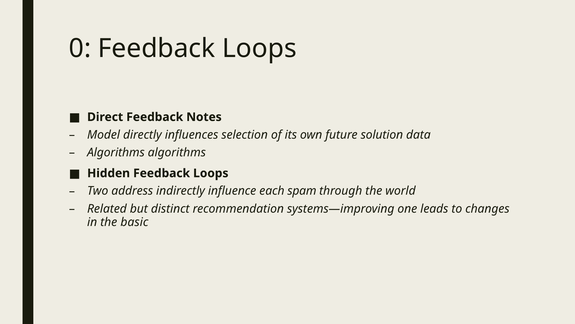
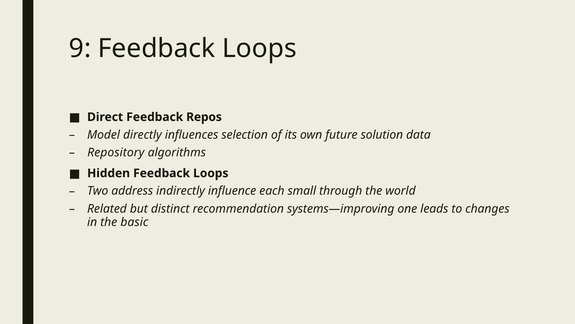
0: 0 -> 9 (80, 48)
Notes: Notes -> Repos (204, 117)
Algorithms: Algorithms -> Repository (116, 152)
spam: spam -> small (302, 191)
